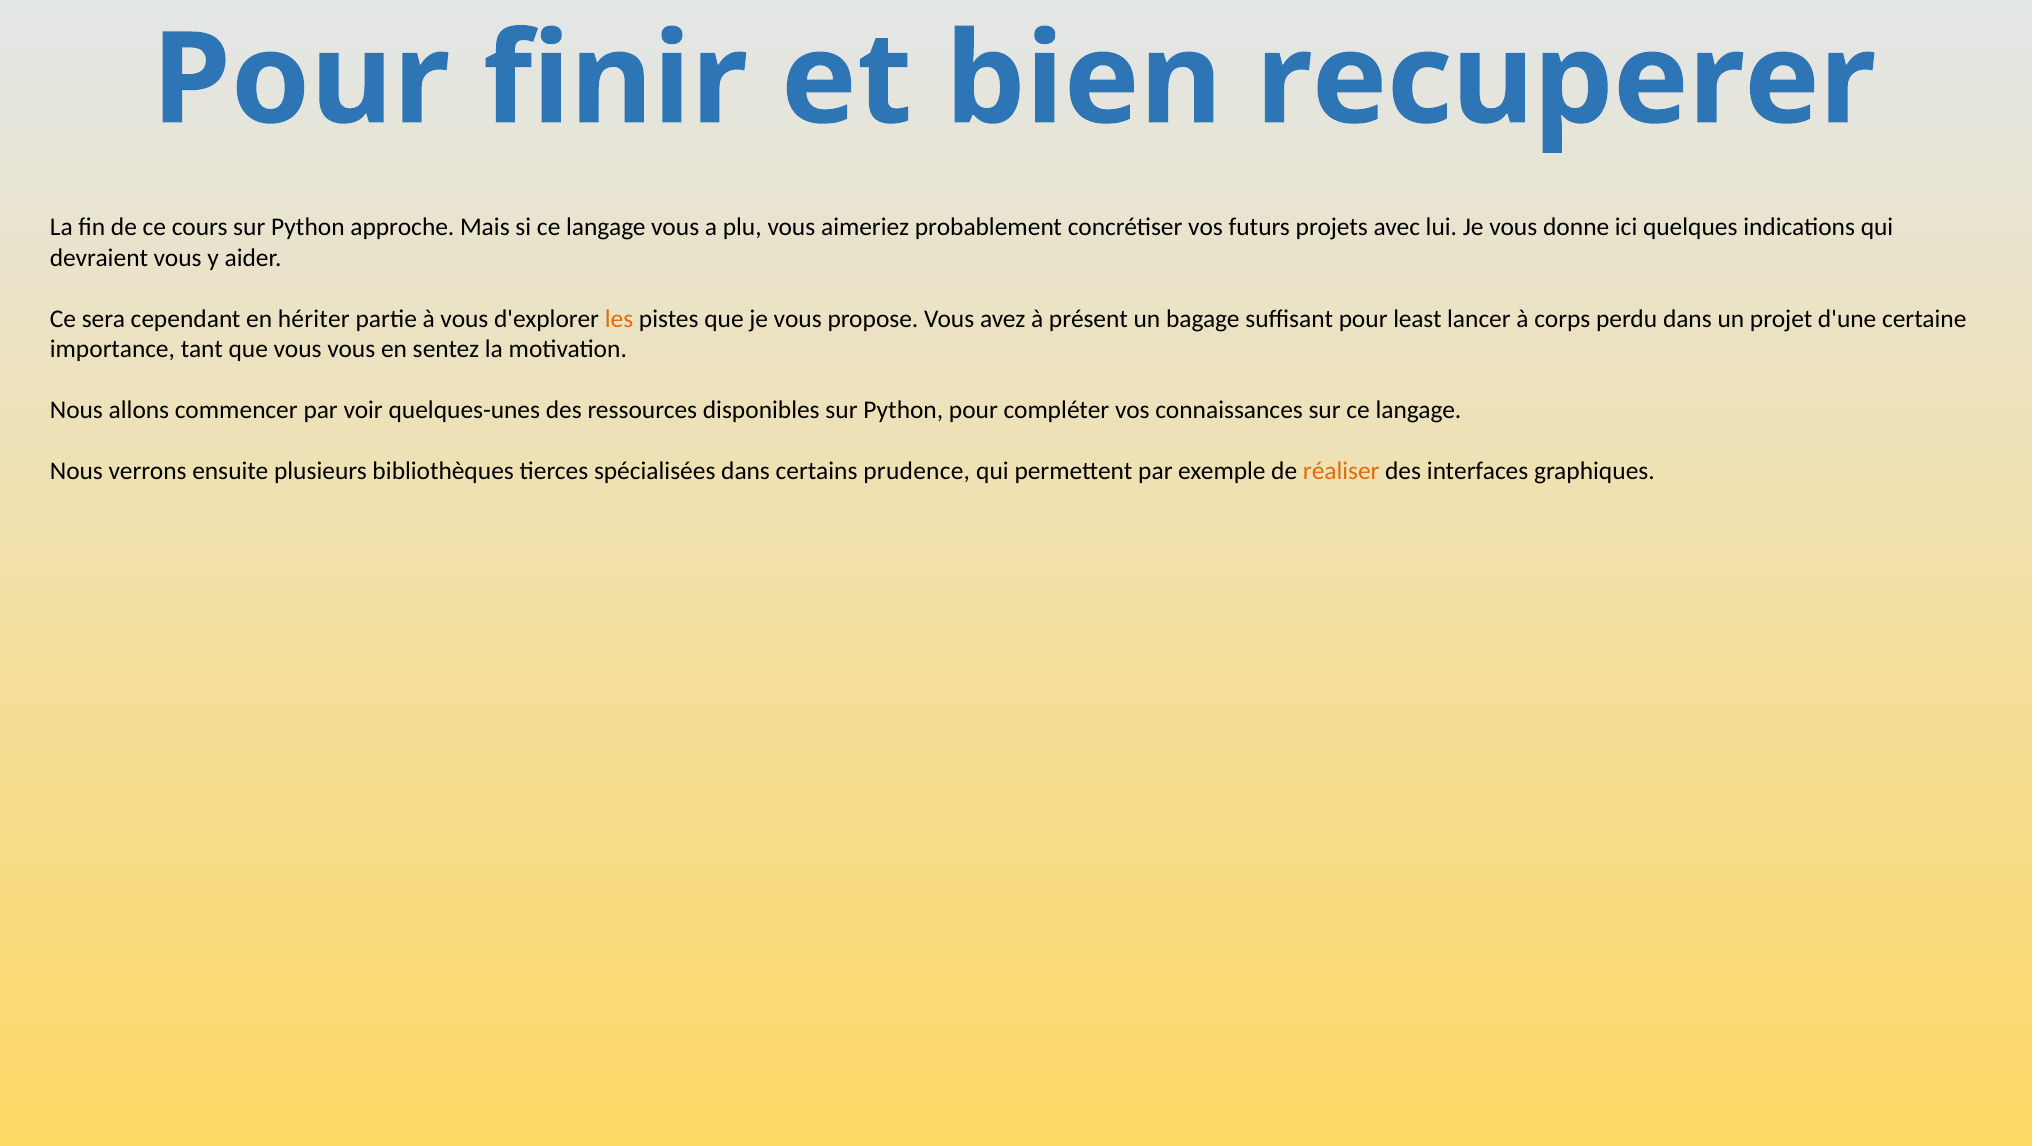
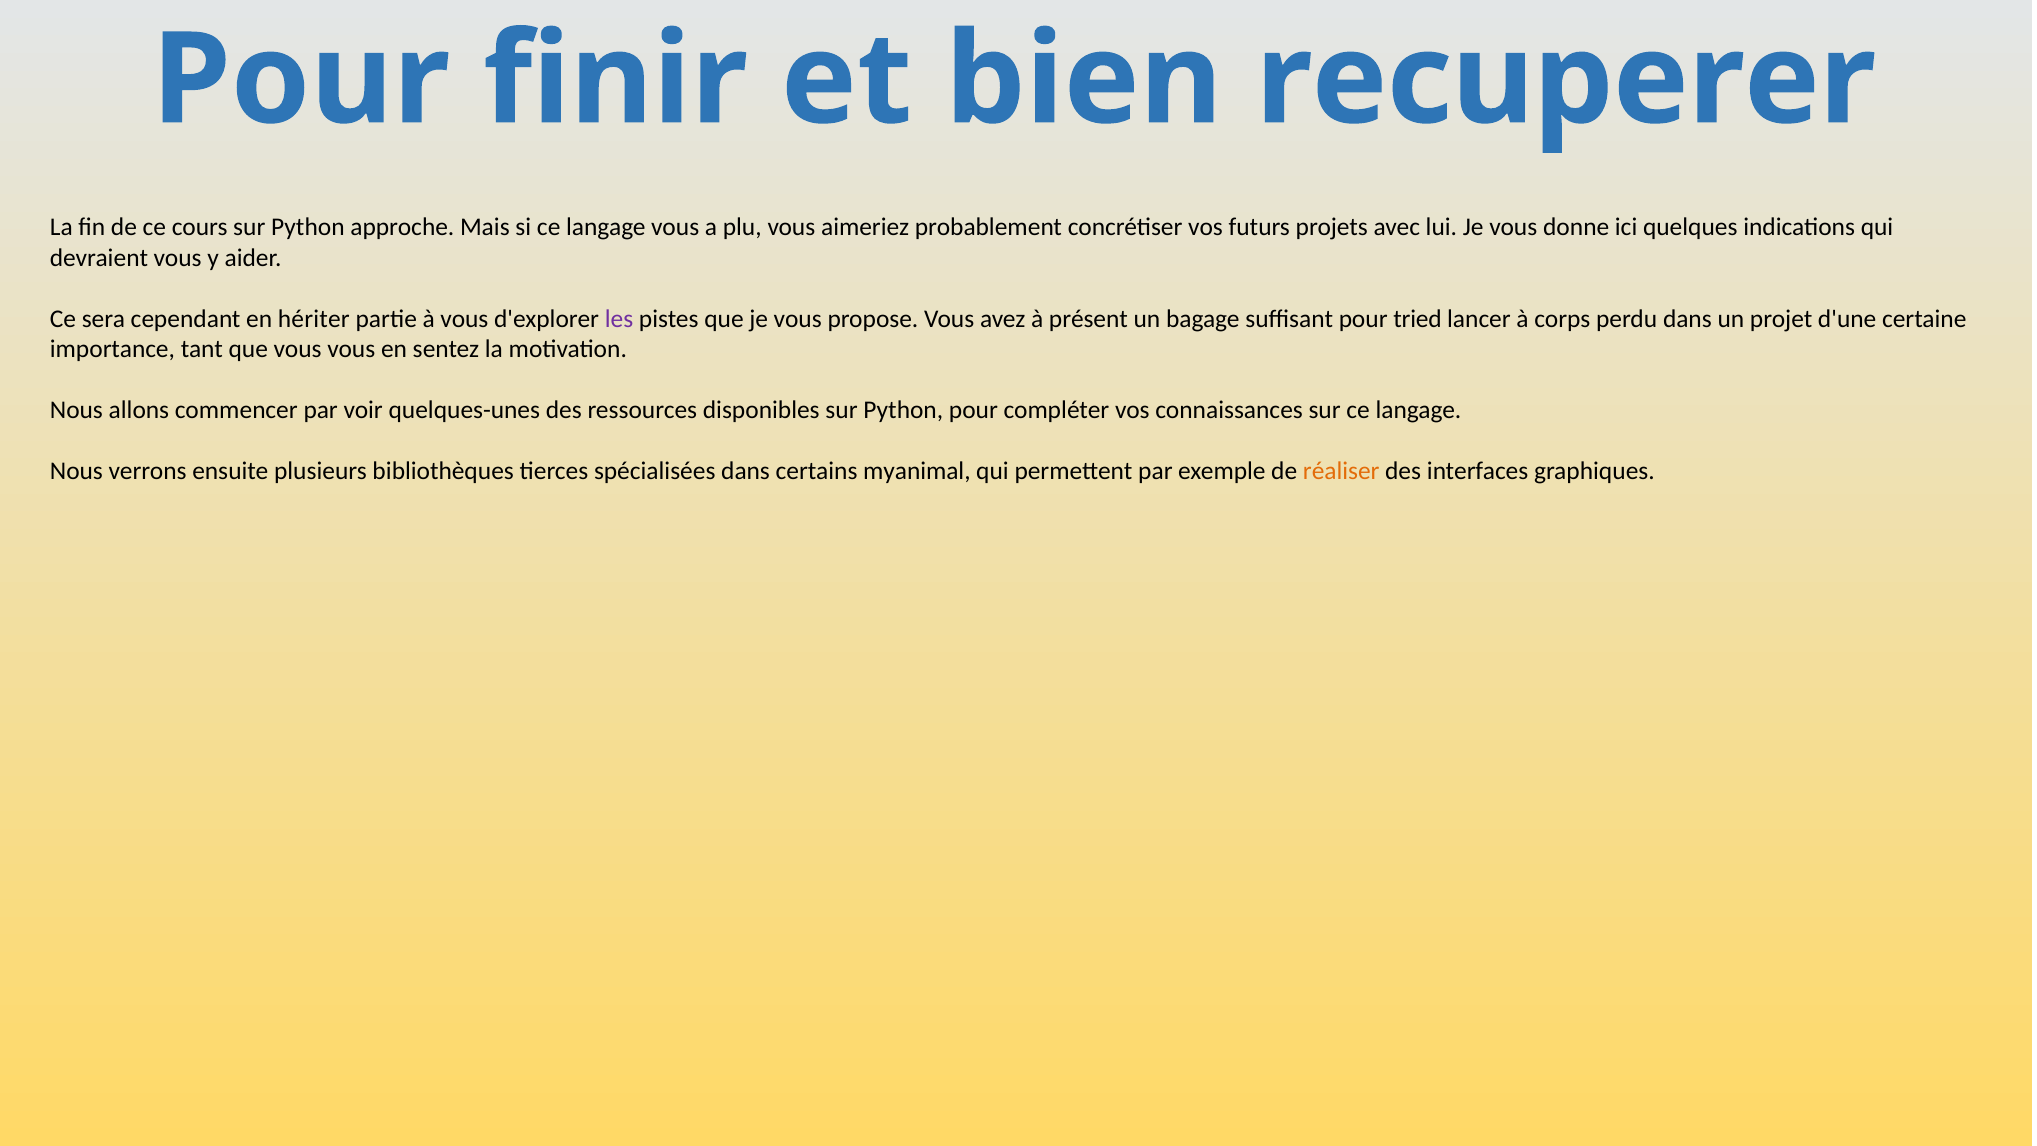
les colour: orange -> purple (619, 319)
least: least -> tried (1418, 319)
prudence: prudence -> myanimal (917, 471)
